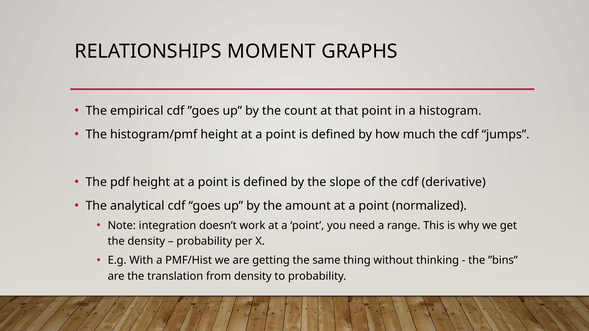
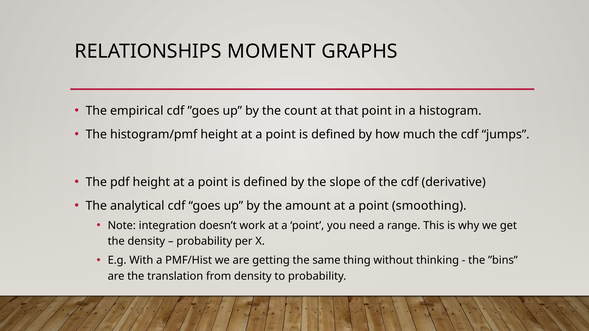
normalized: normalized -> smoothing (429, 206)
